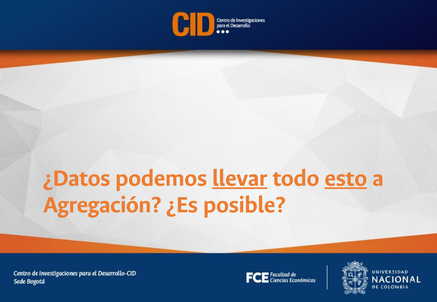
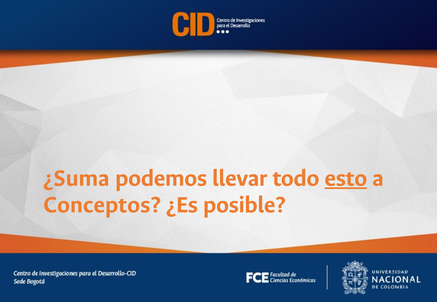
¿Datos: ¿Datos -> ¿Suma (77, 178)
llevar underline: present -> none (240, 178)
Agregación: Agregación -> Conceptos (102, 205)
